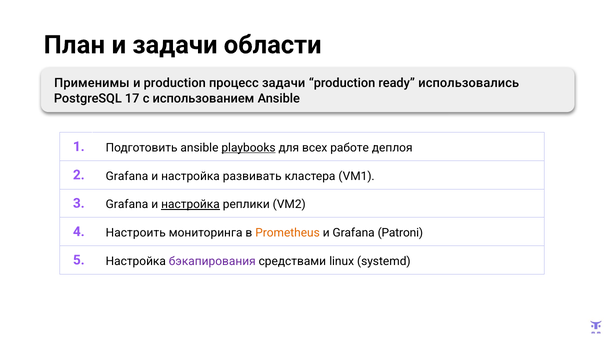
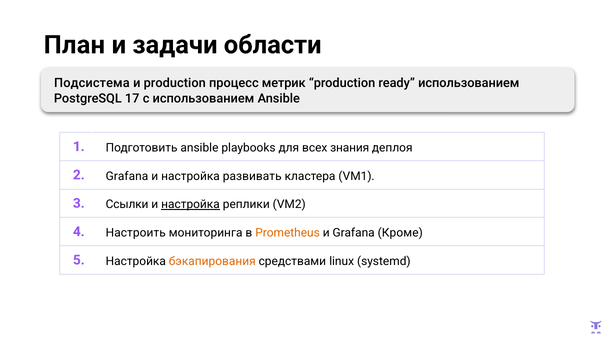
Применимы: Применимы -> Подсистема (92, 83)
процесс задачи: задачи -> метрик (284, 83)
ready использовались: использовались -> использованием (469, 83)
playbooks underline: present -> none (248, 148)
работе: работе -> знания (350, 148)
3 Grafana: Grafana -> Ссылки (127, 205)
Patroni: Patroni -> Кроме (400, 233)
бэкапирования colour: purple -> orange (212, 261)
